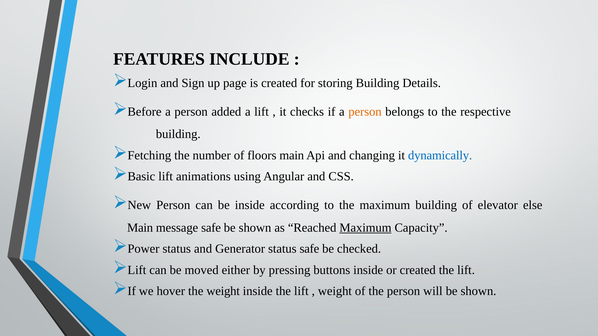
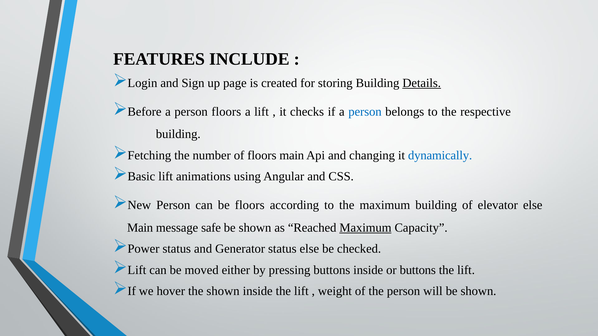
Details underline: none -> present (422, 83)
person added: added -> floors (226, 112)
person colour: orange -> blue (365, 112)
be inside: inside -> floors (250, 205)
status safe: safe -> else (309, 249)
or created: created -> buttons (418, 270)
the weight: weight -> shown (223, 291)
